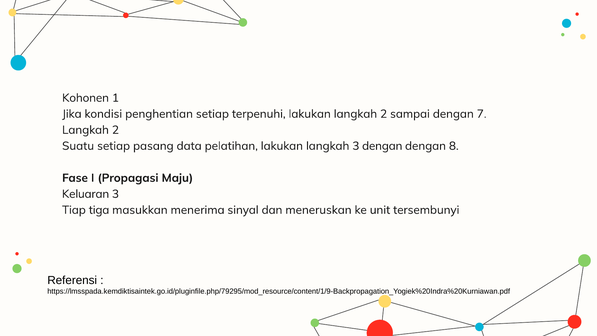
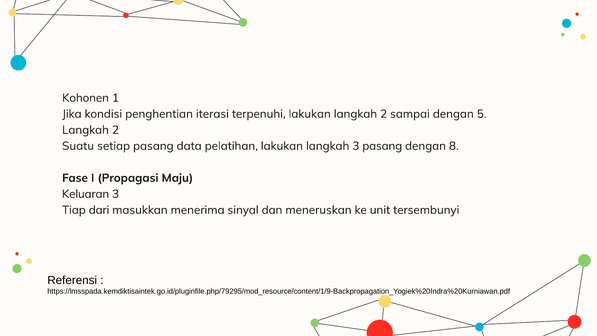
penghentian setiap: setiap -> iterasi (212, 114)
7: 7 -> 5 (482, 114)
3 dengan: dengan -> pasang (382, 146)
tiga: tiga -> dari (99, 210)
